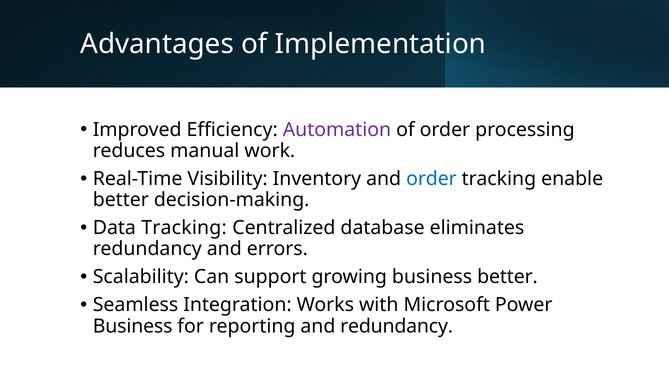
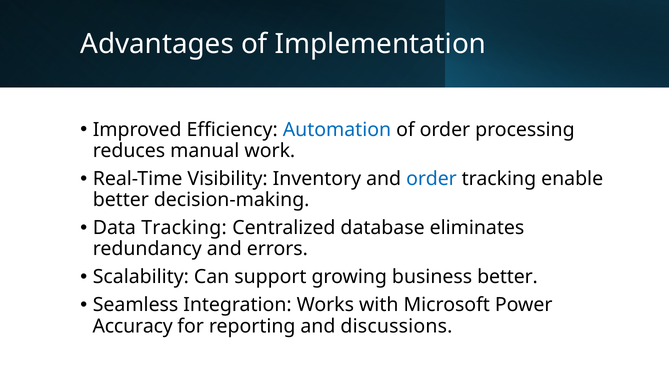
Automation colour: purple -> blue (337, 130)
Business: Business -> Accuracy (133, 326)
and redundancy: redundancy -> discussions (396, 326)
